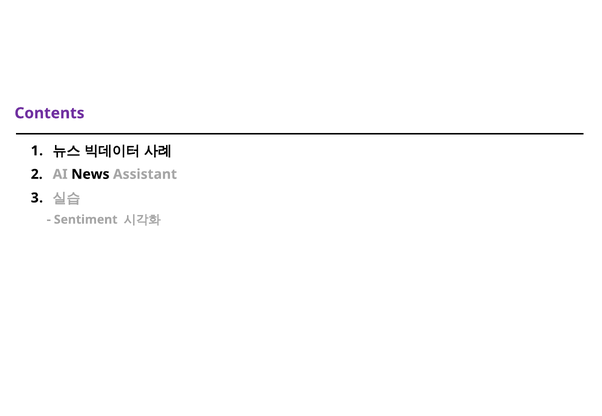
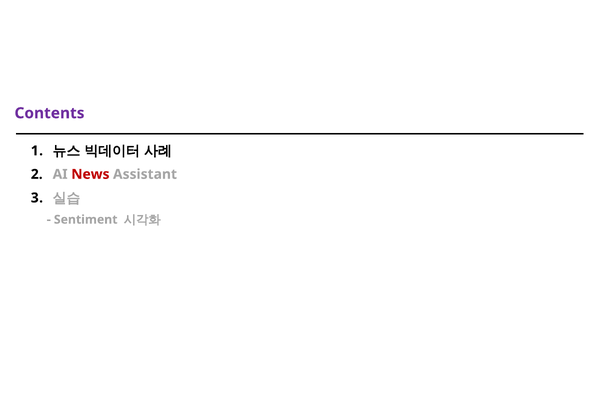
News colour: black -> red (90, 175)
